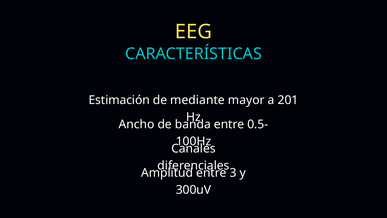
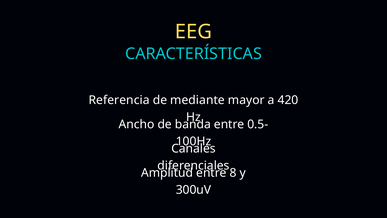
Estimación: Estimación -> Referencia (119, 100)
201: 201 -> 420 (288, 100)
3: 3 -> 8 (233, 173)
